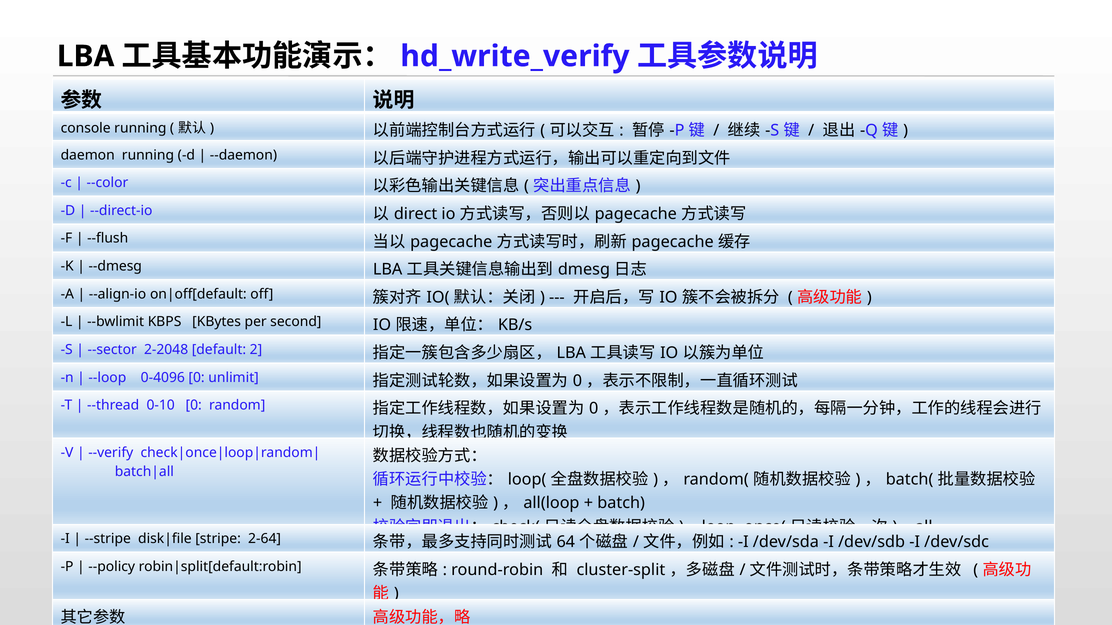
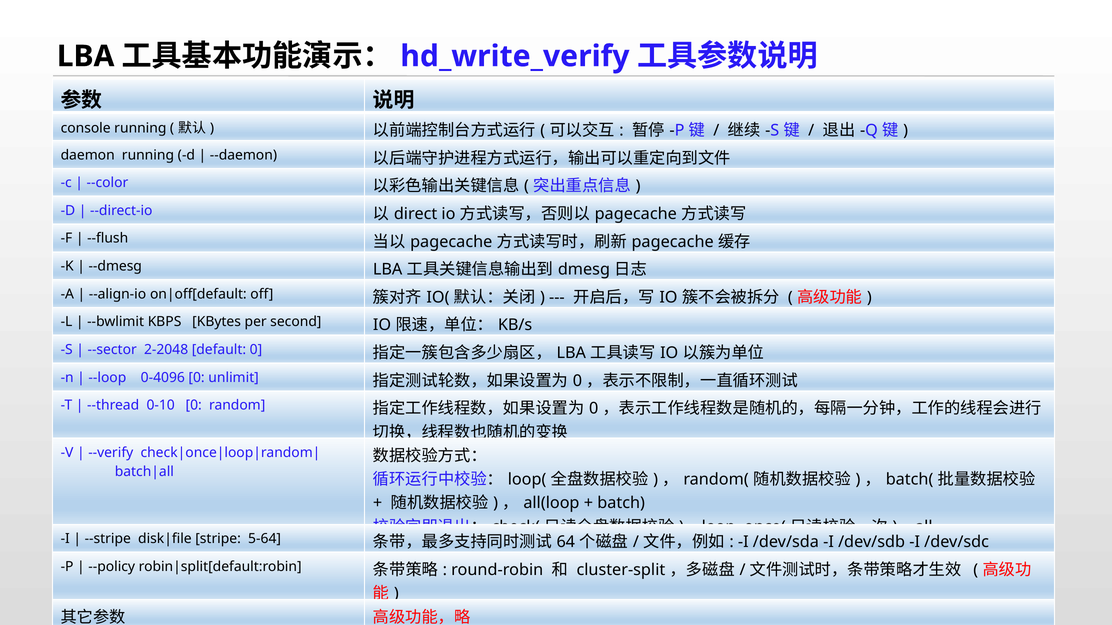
default 2: 2 -> 0 (256, 350)
2-64: 2-64 -> 5-64 (265, 539)
